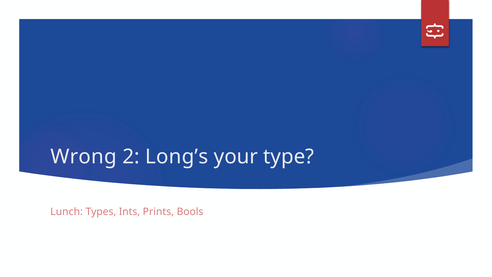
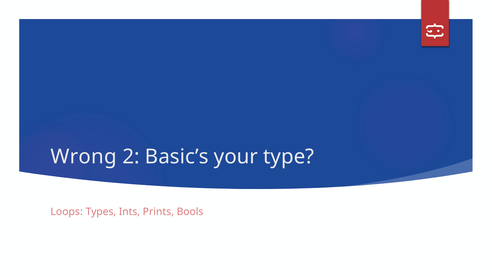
Long’s: Long’s -> Basic’s (177, 156)
Lunch: Lunch -> Loops (67, 211)
